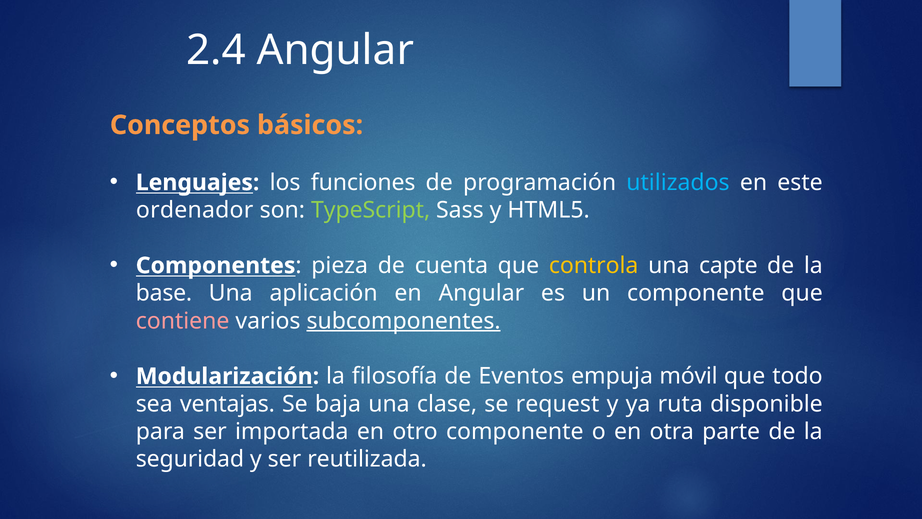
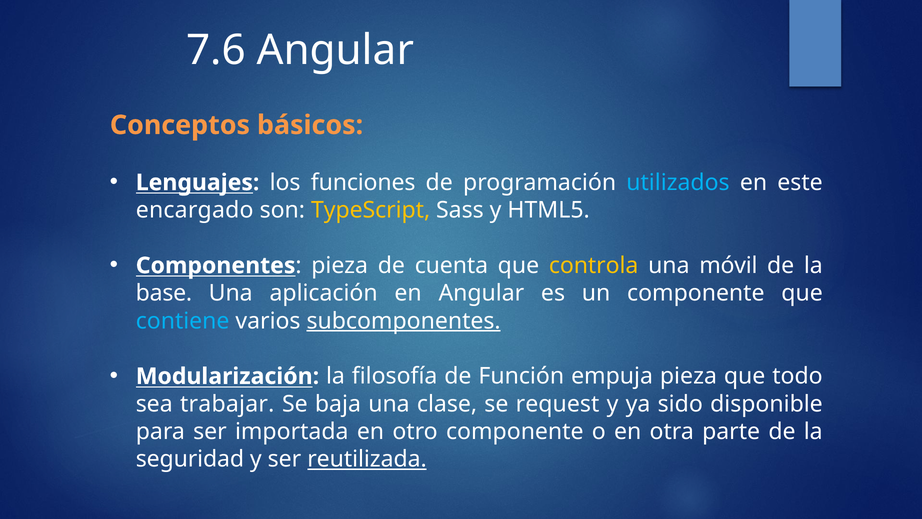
2.4: 2.4 -> 7.6 (216, 50)
ordenador: ordenador -> encargado (195, 210)
TypeScript colour: light green -> yellow (371, 210)
capte: capte -> móvil (728, 265)
contiene colour: pink -> light blue (183, 321)
Eventos: Eventos -> Función (521, 376)
empuja móvil: móvil -> pieza (688, 376)
ventajas: ventajas -> trabajar (227, 404)
ruta: ruta -> sido (680, 404)
reutilizada underline: none -> present (367, 459)
